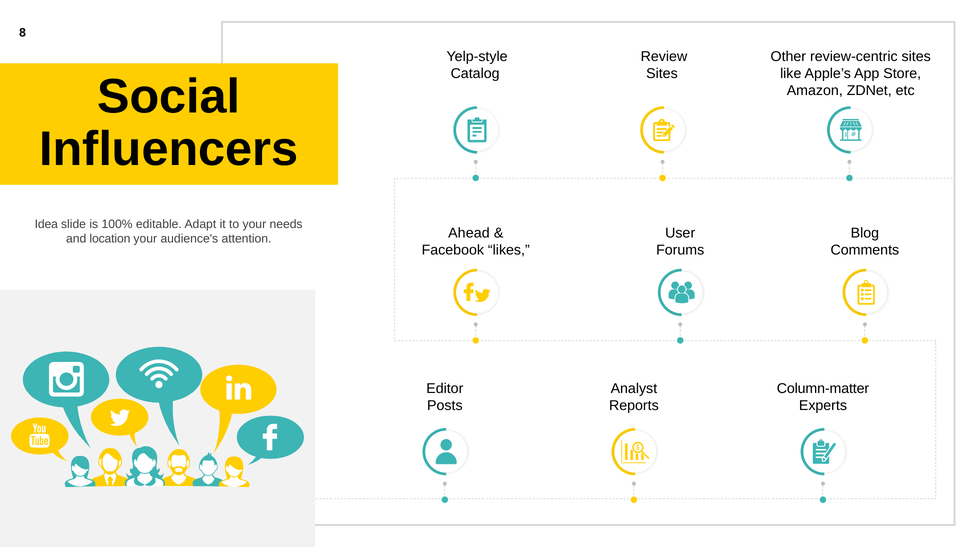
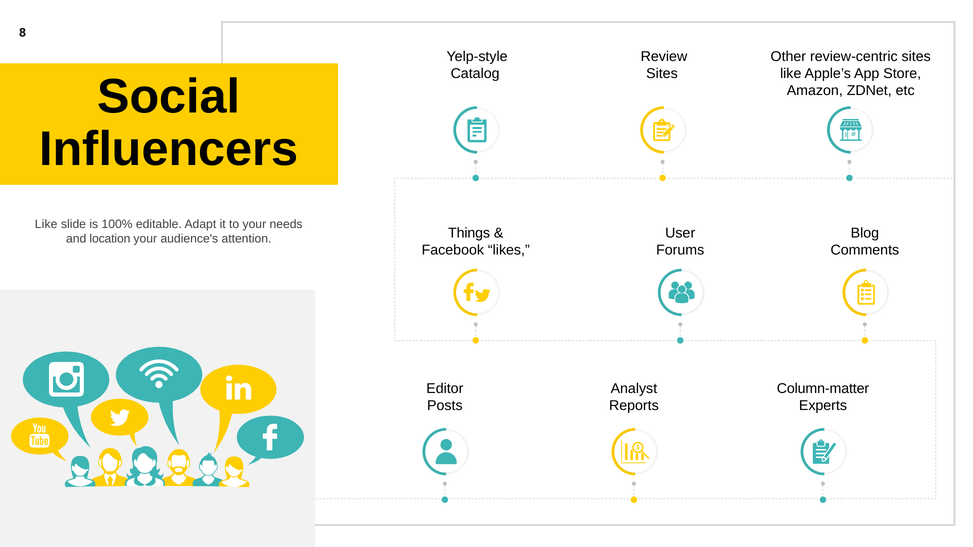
Idea: Idea -> Like (46, 224)
Ahead: Ahead -> Things (469, 233)
